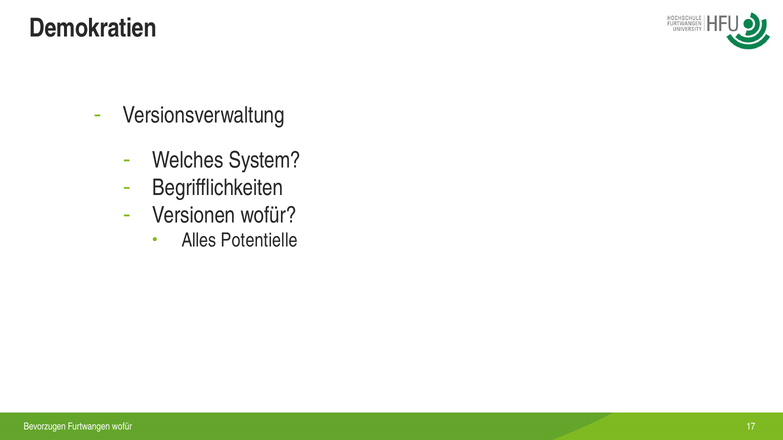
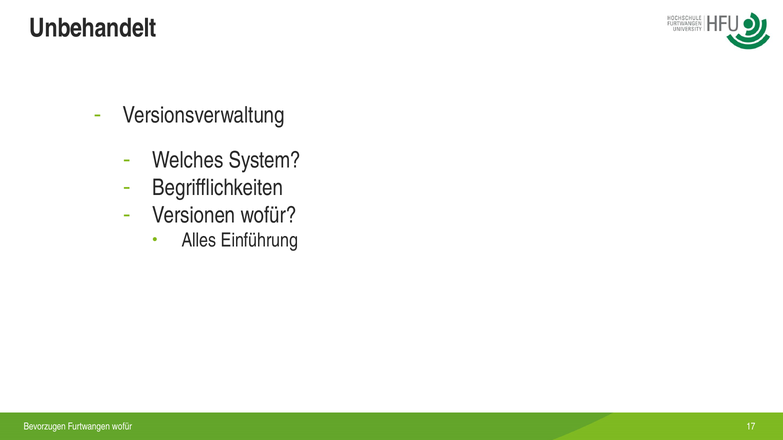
Demokratien: Demokratien -> Unbehandelt (93, 28)
Potentielle: Potentielle -> Einführung (260, 241)
